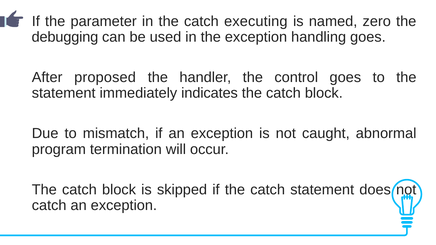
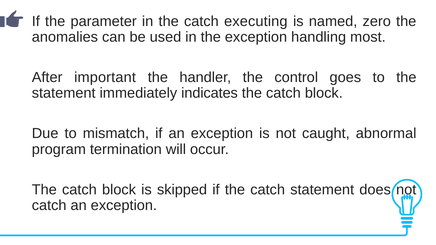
debugging: debugging -> anomalies (65, 37)
handling goes: goes -> most (368, 37)
proposed: proposed -> important (105, 77)
